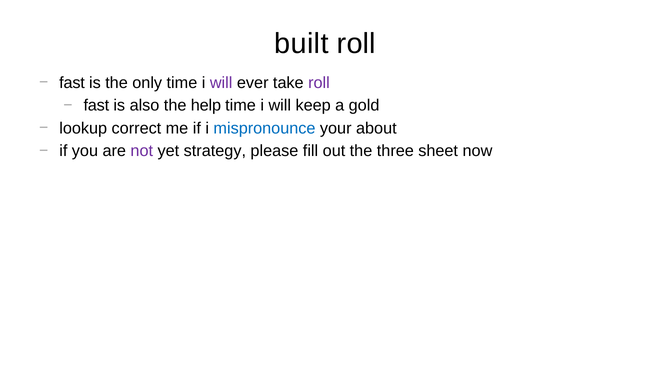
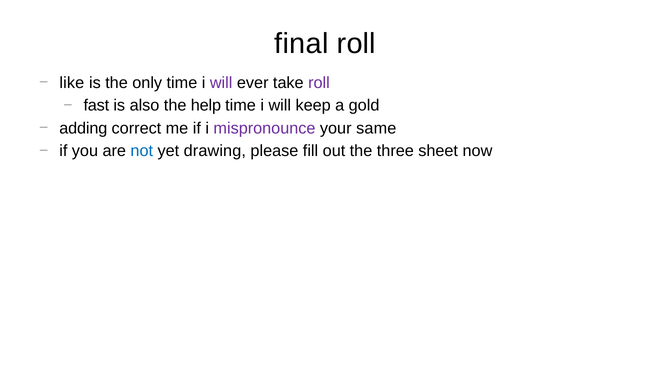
built: built -> final (302, 44)
fast: fast -> like (72, 83)
lookup: lookup -> adding (83, 128)
mispronounce colour: blue -> purple (264, 128)
about: about -> same (376, 128)
not colour: purple -> blue (142, 151)
strategy: strategy -> drawing (215, 151)
